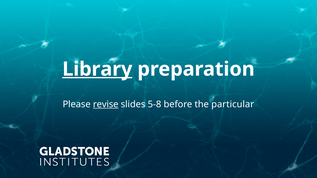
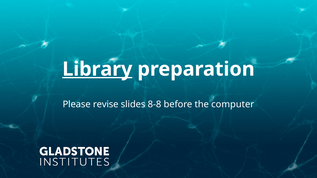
revise underline: present -> none (106, 104)
5-8: 5-8 -> 8-8 (154, 104)
particular: particular -> computer (233, 104)
